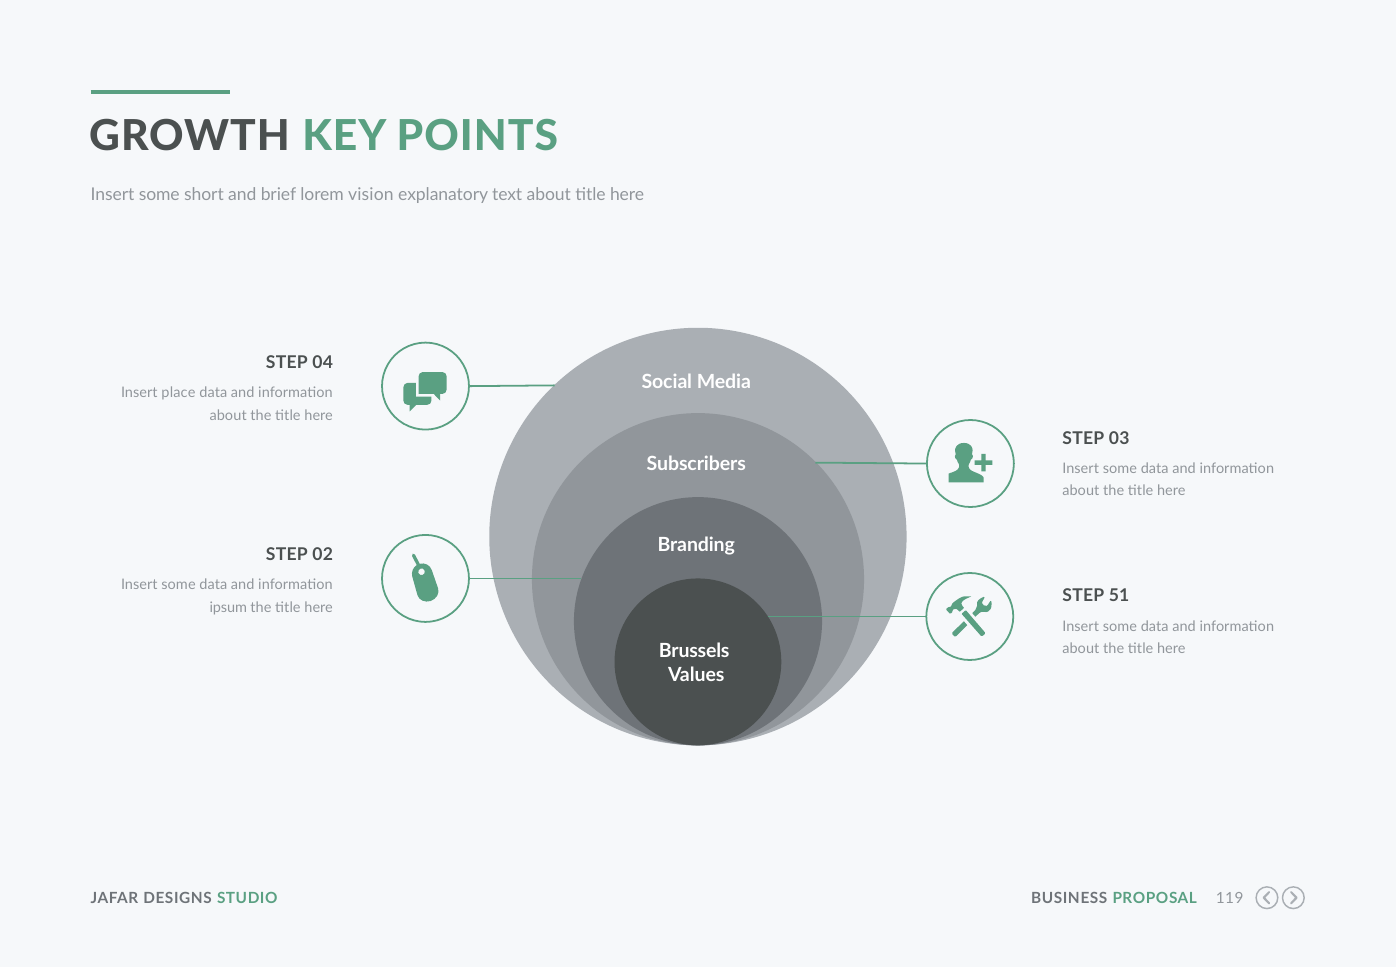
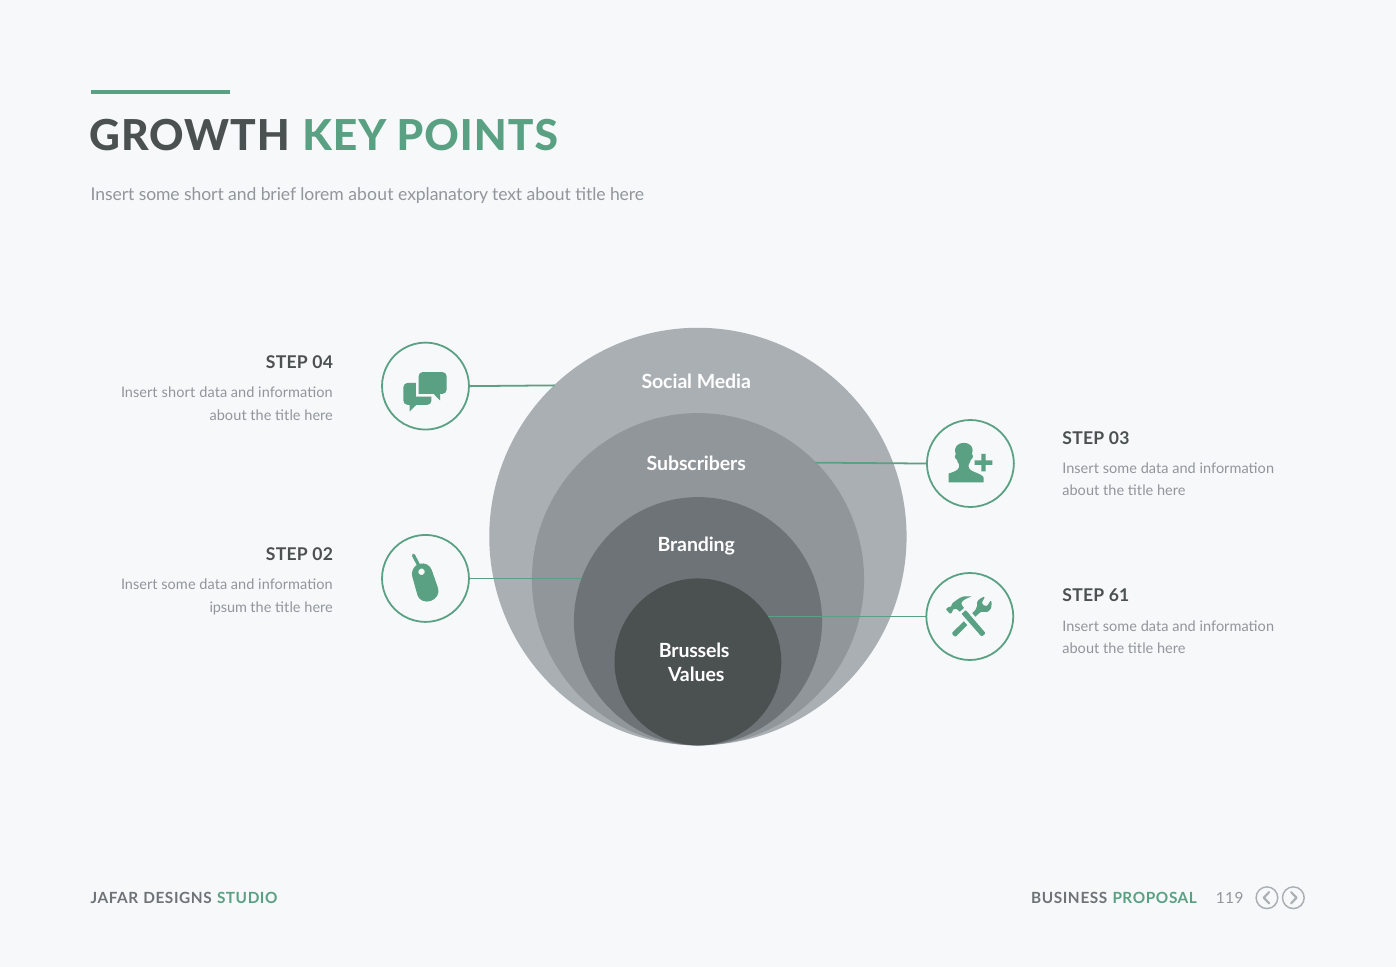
lorem vision: vision -> about (371, 194)
Insert place: place -> short (178, 393)
51: 51 -> 61 (1119, 596)
